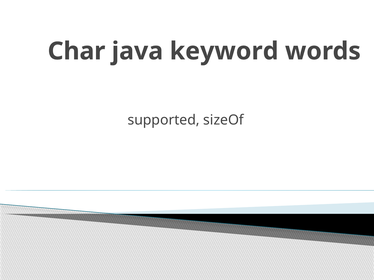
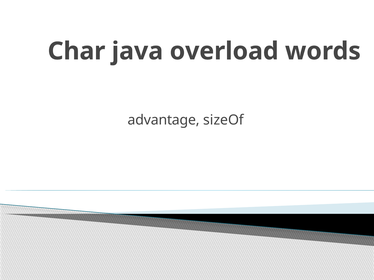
keyword: keyword -> overload (224, 51)
supported: supported -> advantage (164, 120)
